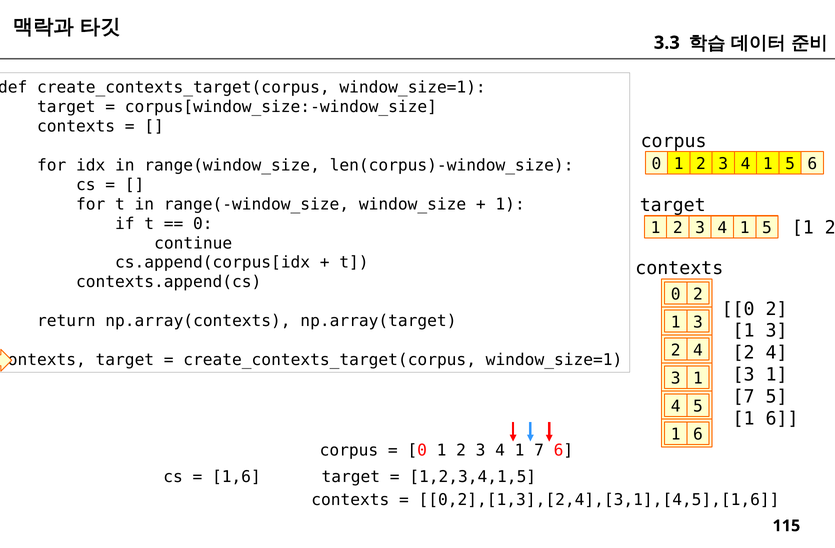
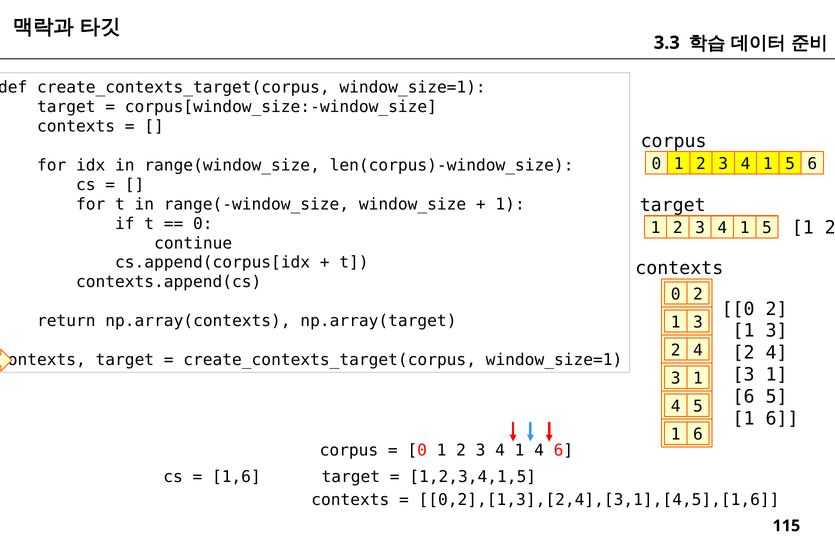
7: 7 -> 6 (744, 397)
4 1 7: 7 -> 4 (539, 451)
